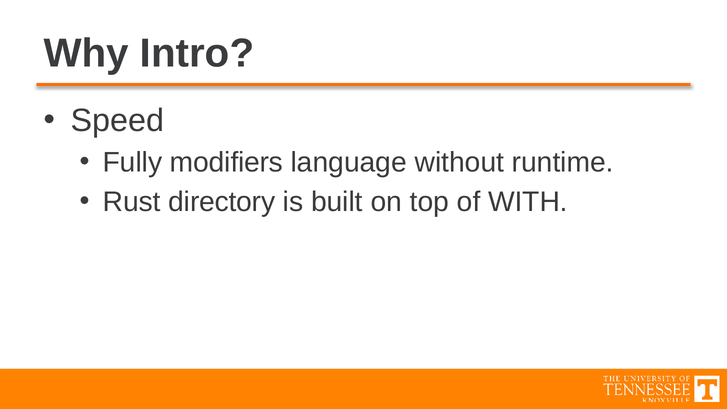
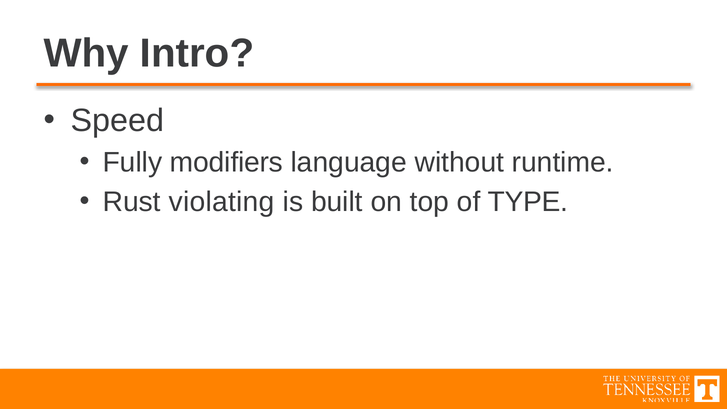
directory: directory -> violating (222, 202)
WITH: WITH -> TYPE (528, 202)
